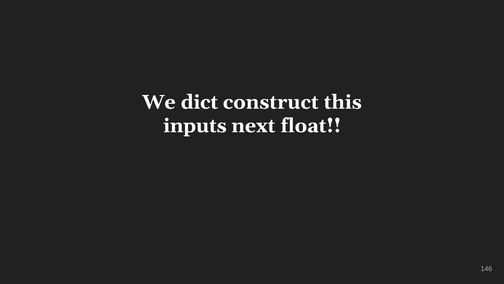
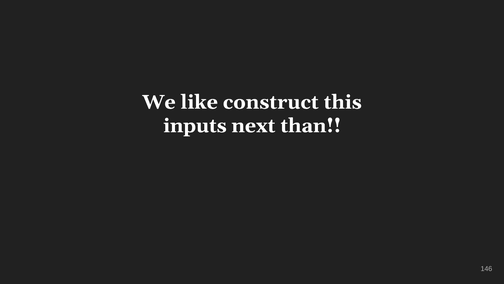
dict: dict -> like (199, 102)
float: float -> than (311, 126)
